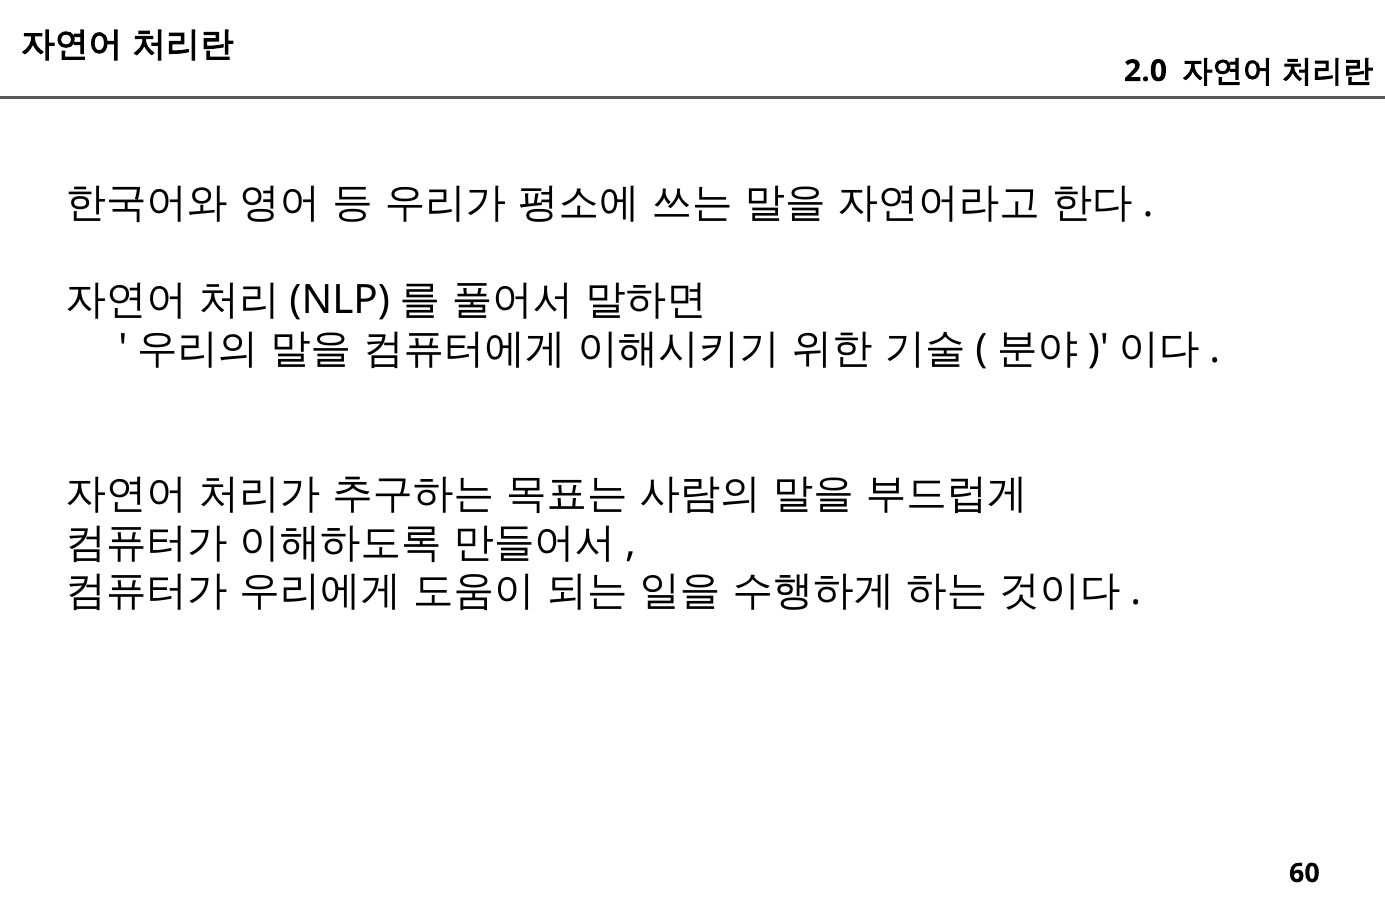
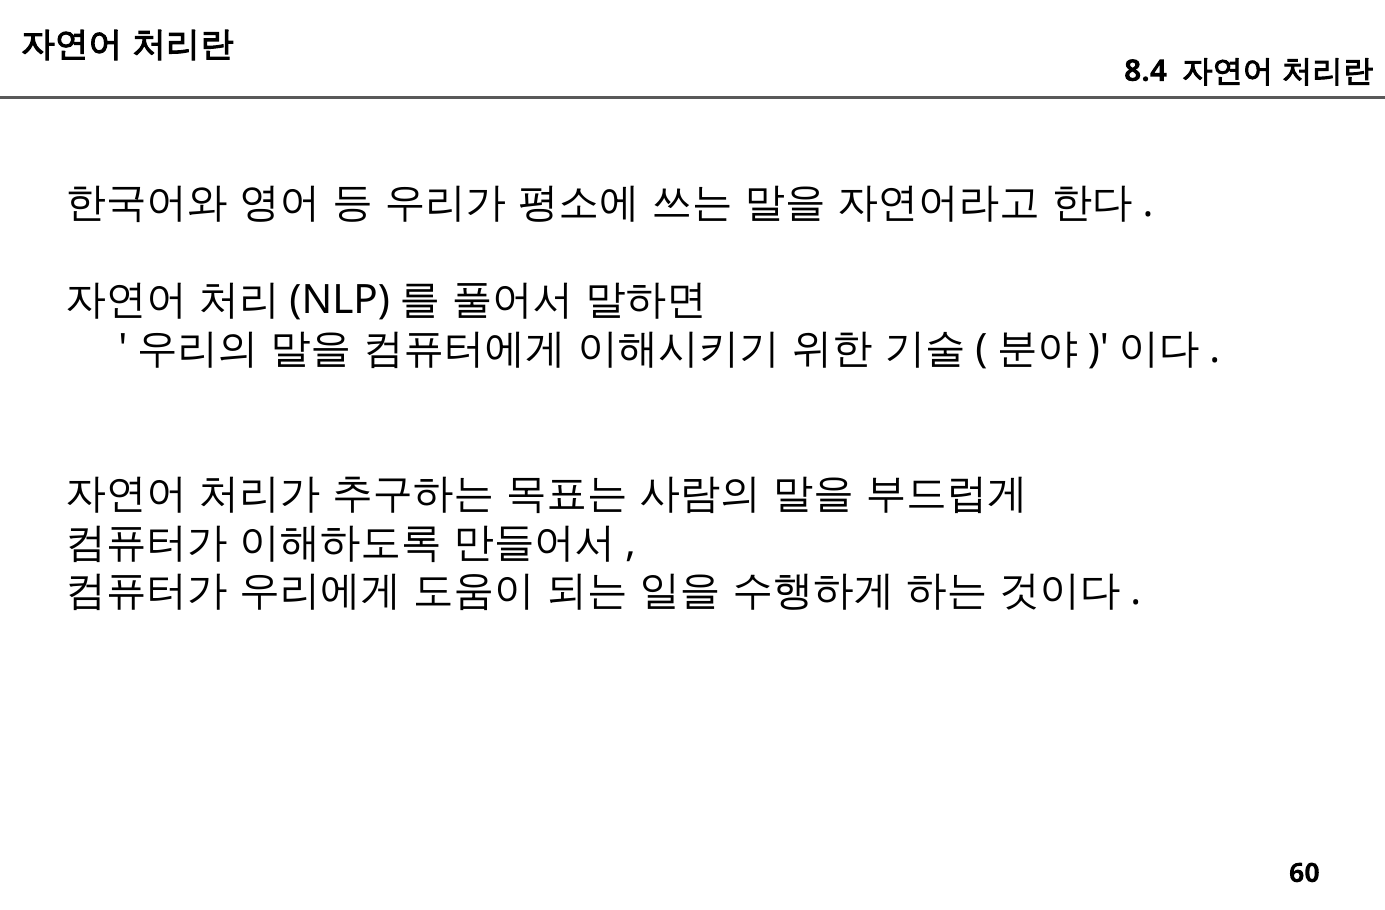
2.0: 2.0 -> 8.4 (1146, 71)
